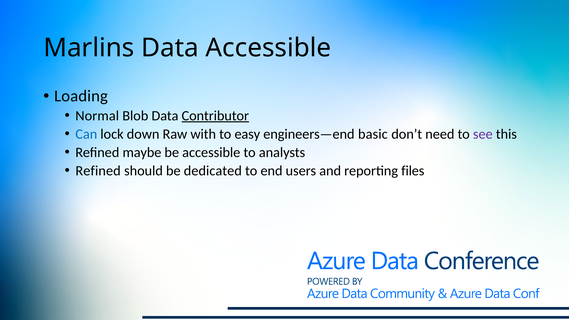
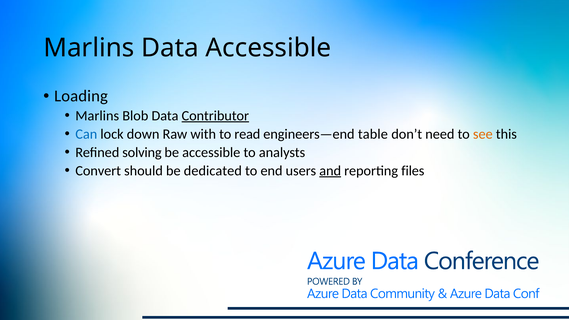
Normal: Normal -> Marlins (97, 116)
easy: easy -> read (247, 134)
basic: basic -> table (373, 134)
see colour: purple -> orange (483, 134)
maybe: maybe -> solving (142, 152)
Refined: Refined -> Convert (98, 171)
and underline: none -> present (330, 171)
